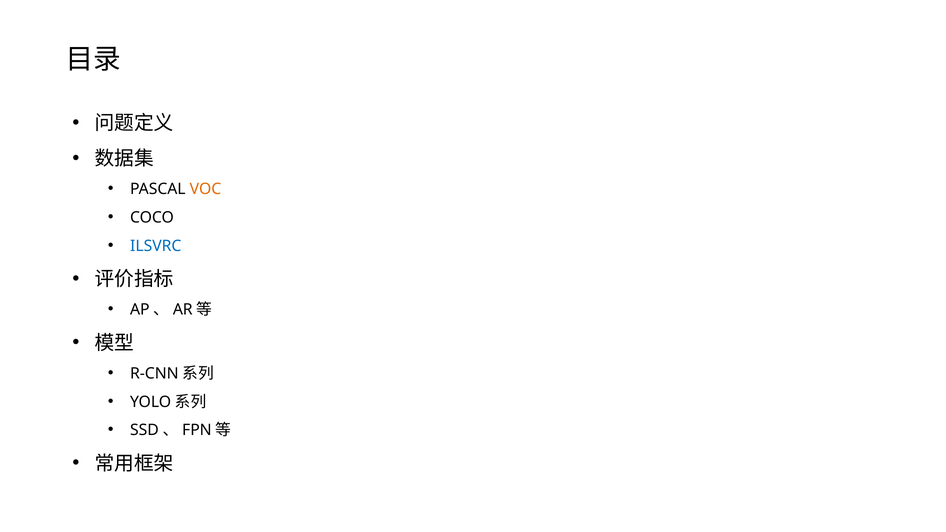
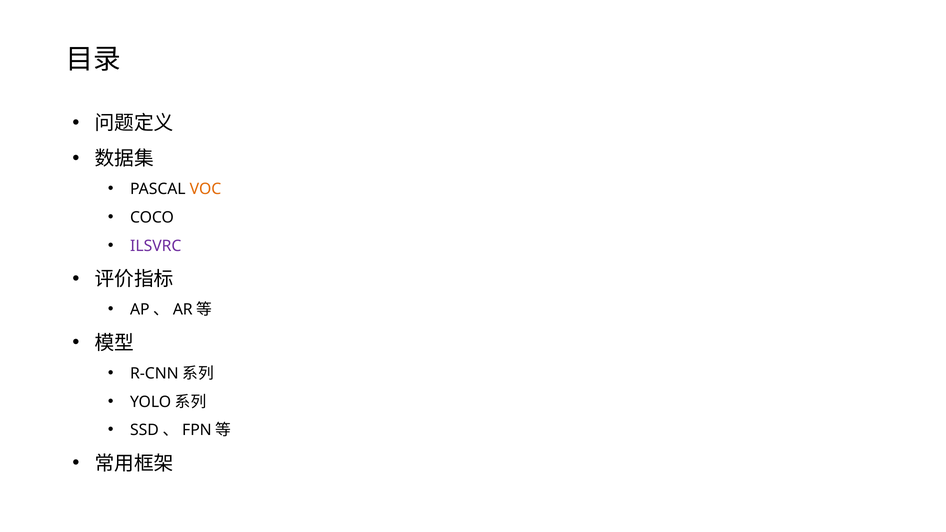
ILSVRC colour: blue -> purple (156, 246)
